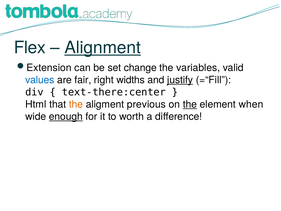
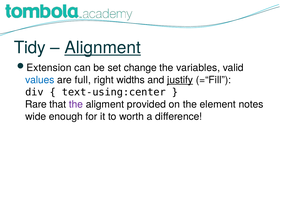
Flex: Flex -> Tidy (30, 48)
fair: fair -> full (83, 80)
text-there:center: text-there:center -> text-using:center (114, 92)
Html: Html -> Rare (36, 104)
the colour: orange -> purple (76, 104)
previous: previous -> provided (146, 104)
the underline: present -> none (190, 104)
when: when -> notes (251, 104)
enough underline: present -> none (66, 116)
